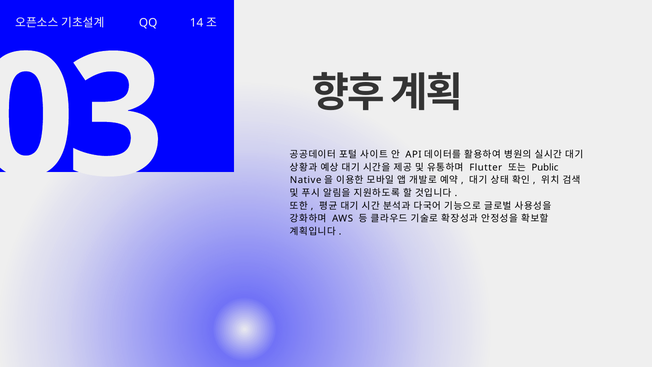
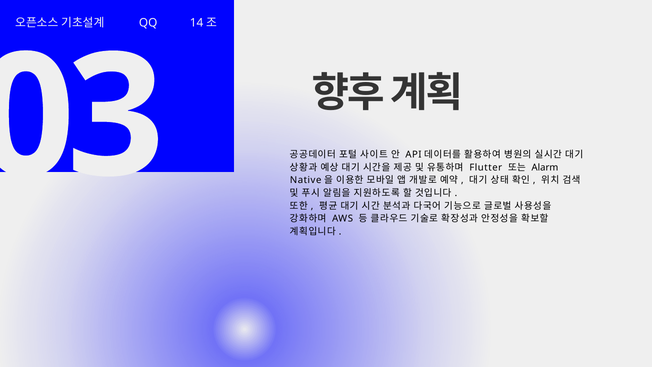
Public: Public -> Alarm (545, 167)
